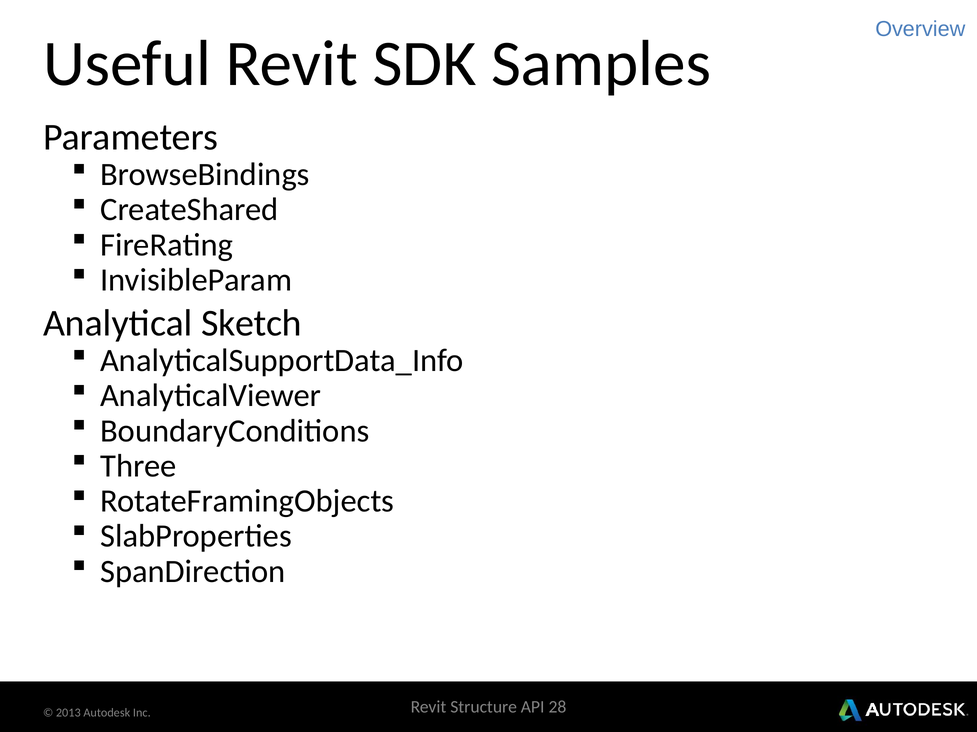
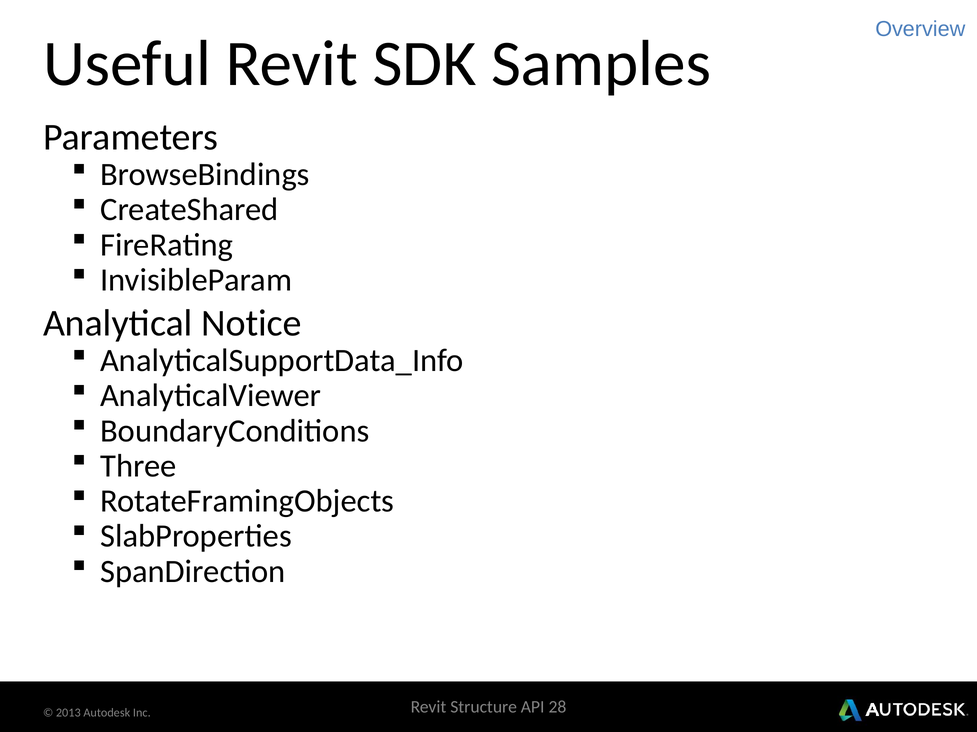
Sketch: Sketch -> Notice (251, 323)
